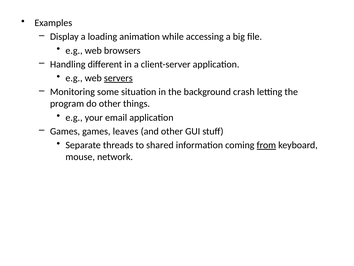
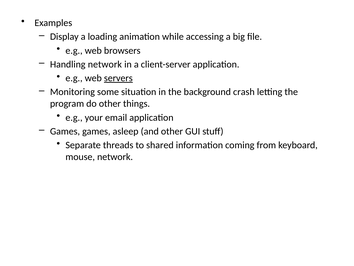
Handling different: different -> network (105, 64)
leaves: leaves -> asleep (126, 131)
from underline: present -> none (266, 145)
